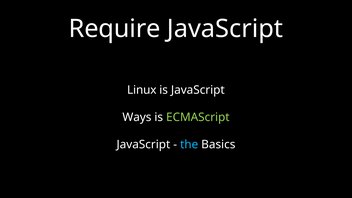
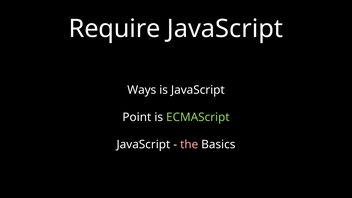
Linux: Linux -> Ways (142, 90)
Ways: Ways -> Point (137, 117)
the colour: light blue -> pink (189, 144)
